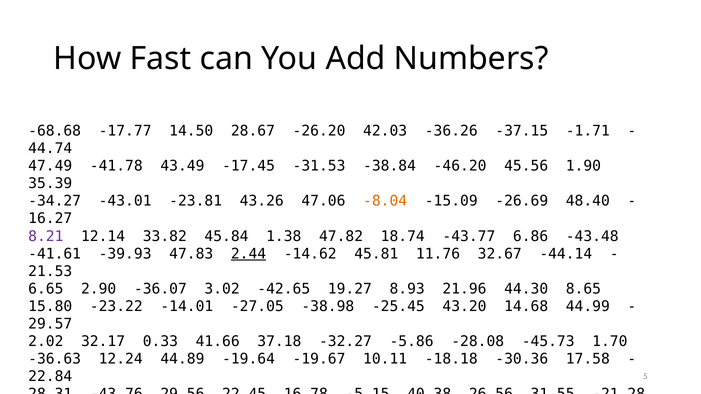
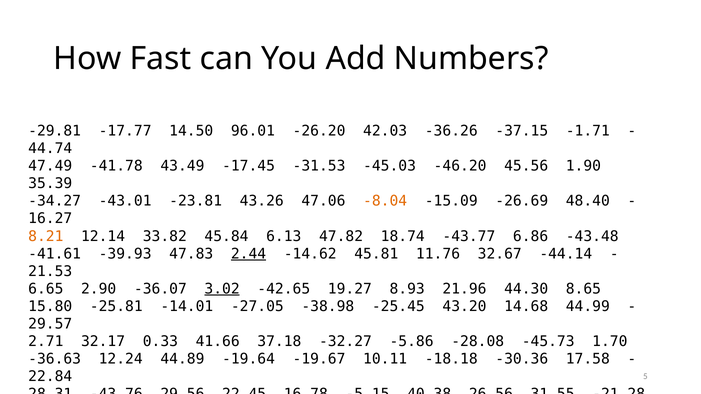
-68.68: -68.68 -> -29.81 (55, 131)
28.67: 28.67 -> 96.01 (253, 131)
-38.84: -38.84 -> -45.03 (390, 166)
8.21 colour: purple -> orange (46, 236)
1.38: 1.38 -> 6.13 (284, 236)
3.02 underline: none -> present (222, 289)
-23.22: -23.22 -> -25.81 (116, 307)
2.02: 2.02 -> 2.71 (46, 342)
